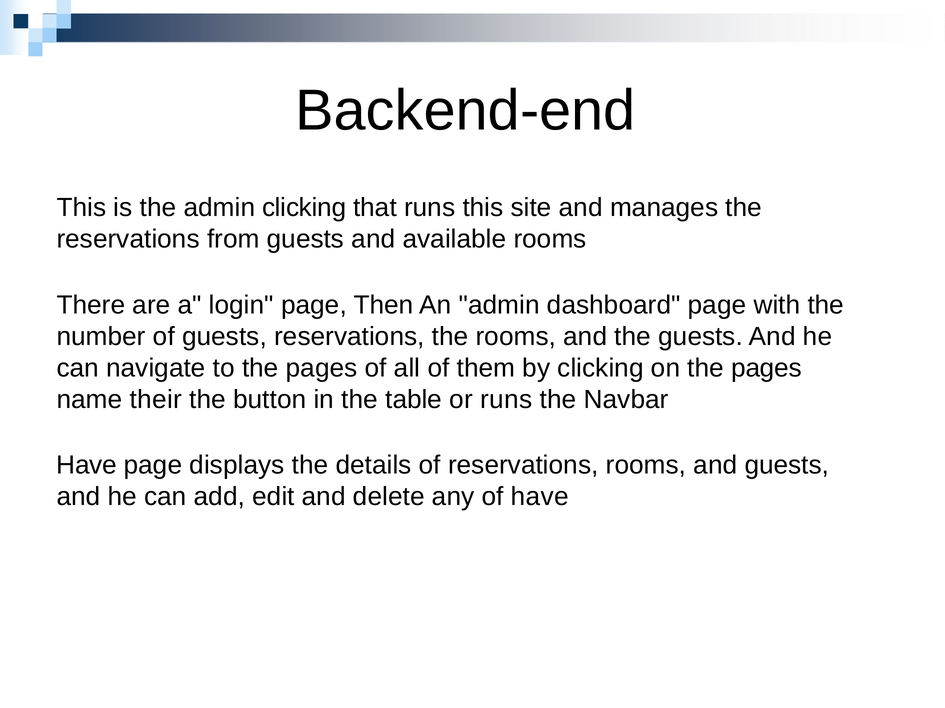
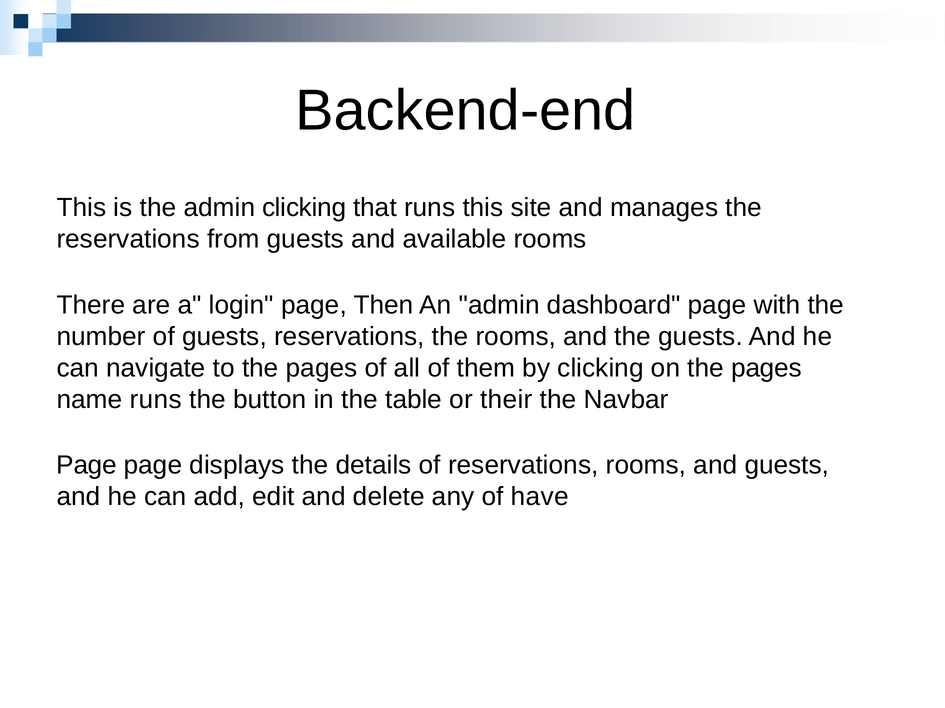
name their: their -> runs (156, 400)
or runs: runs -> their (506, 400)
Have: Have -> Page (87, 466)
